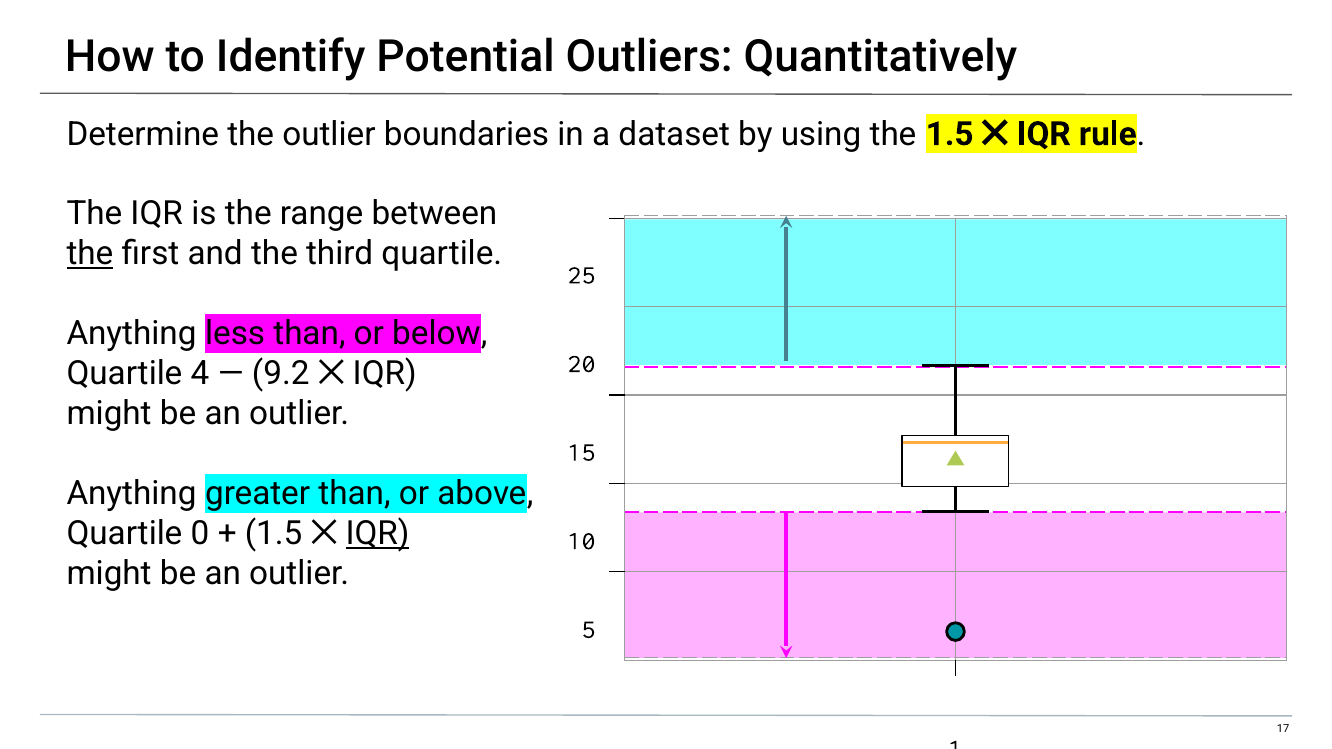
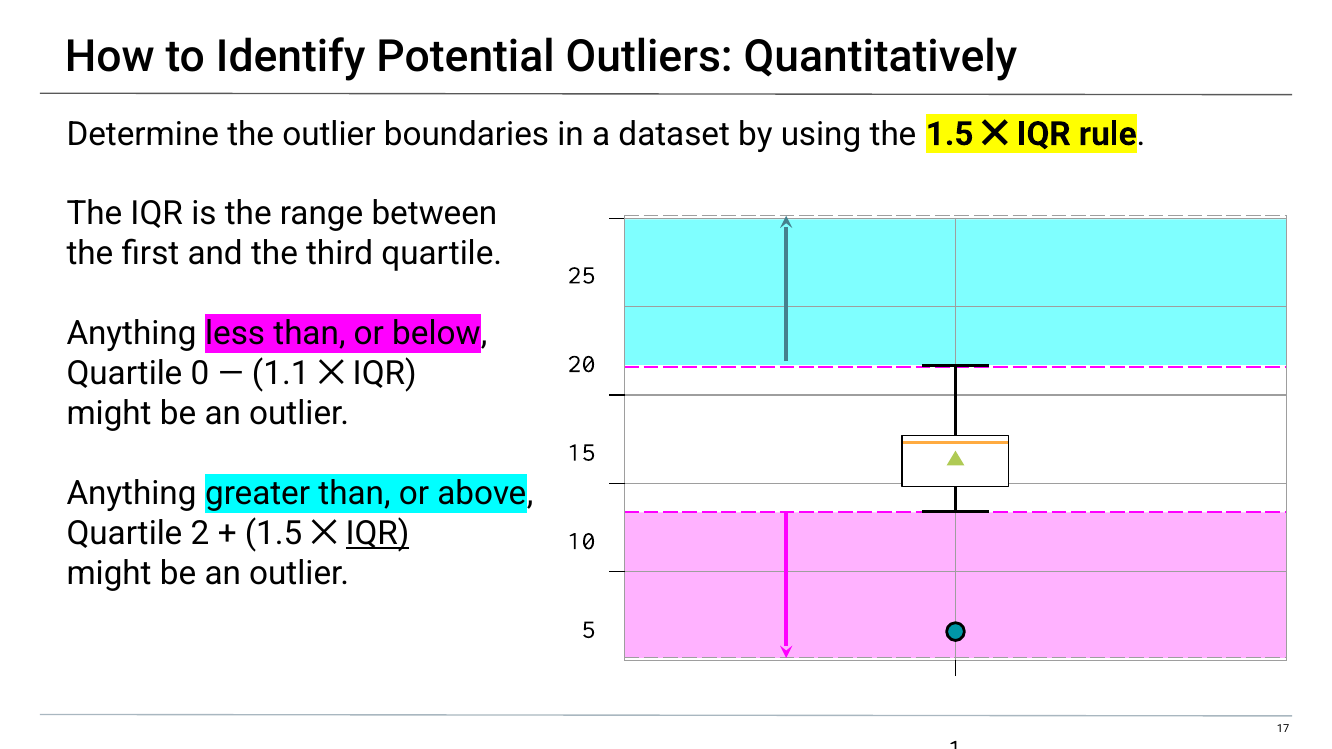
the underline: present -> none (90, 254)
4: 4 -> 0 (200, 374)
9.2: 9.2 -> 1.1 (281, 374)
0: 0 -> 2 (200, 534)
